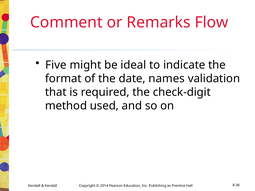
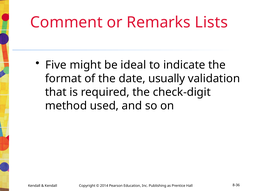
Flow: Flow -> Lists (211, 22)
names: names -> usually (167, 79)
